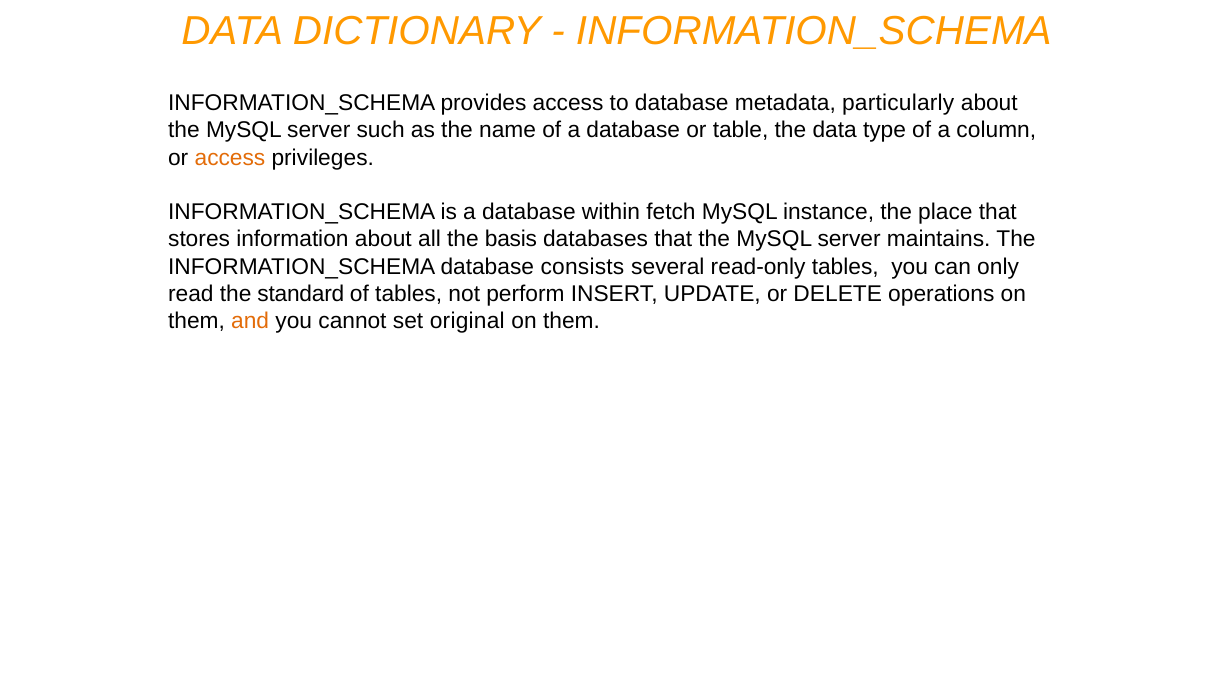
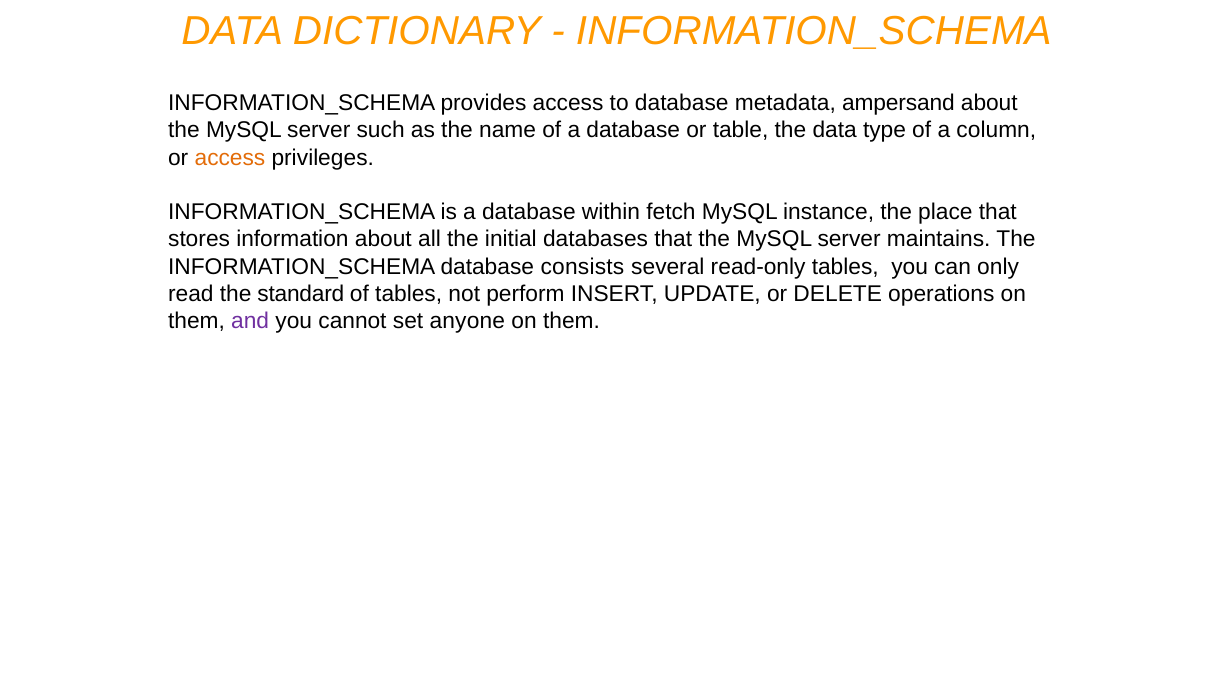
particularly: particularly -> ampersand (898, 103)
basis: basis -> initial (511, 240)
and colour: orange -> purple (250, 321)
original: original -> anyone (467, 321)
